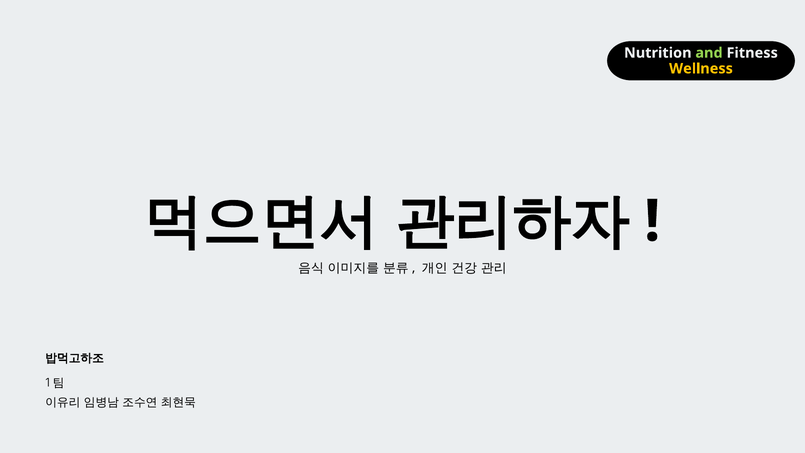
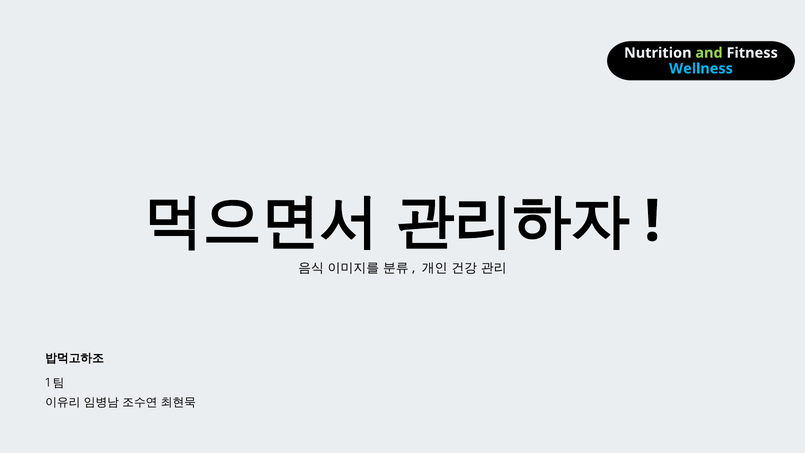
Wellness colour: yellow -> light blue (701, 69)
